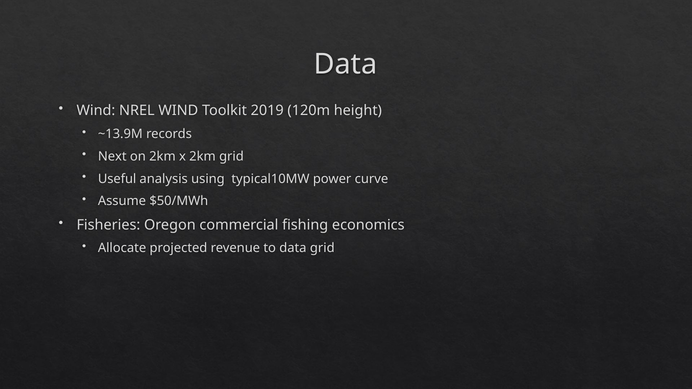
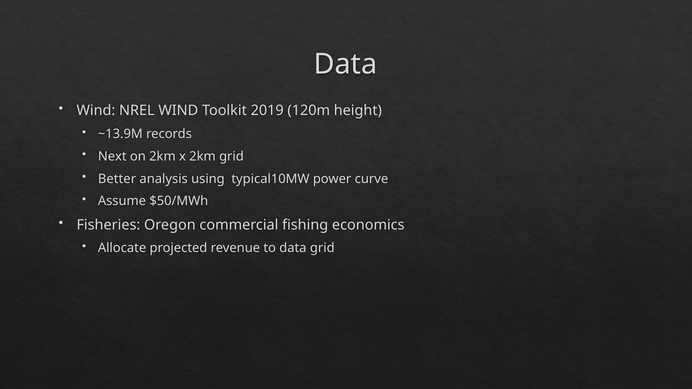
Useful: Useful -> Better (117, 179)
